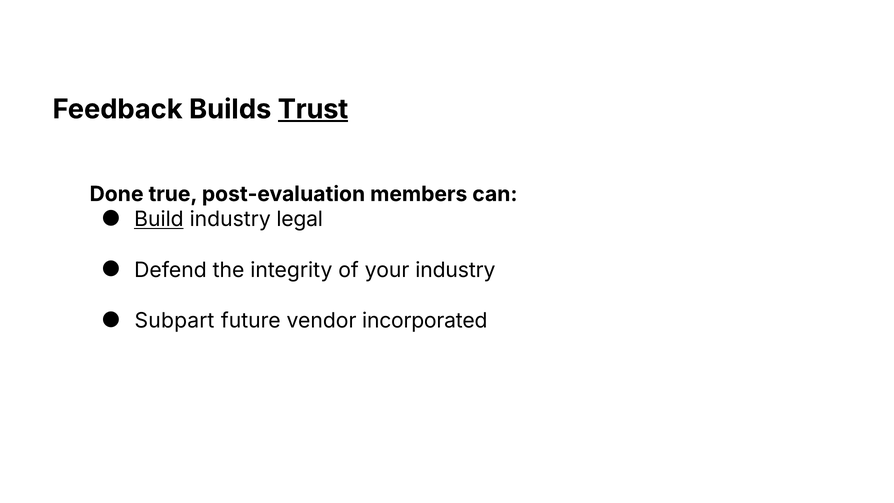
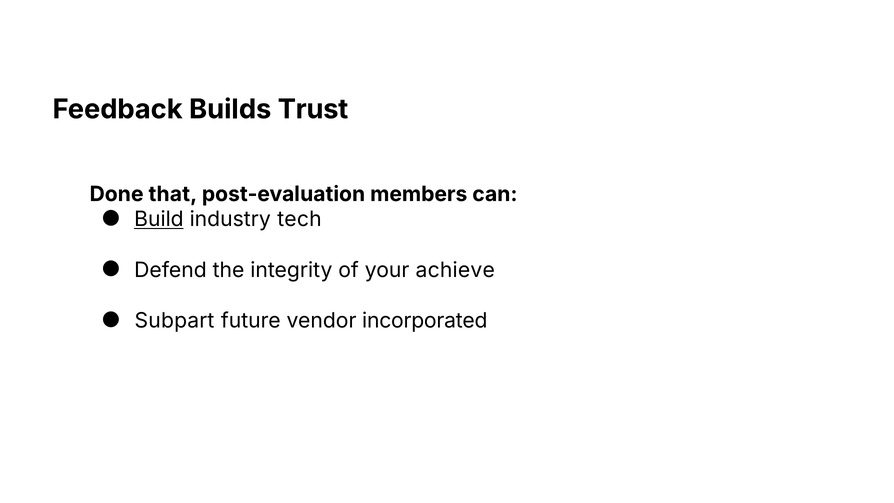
Trust underline: present -> none (313, 109)
true: true -> that (173, 194)
legal: legal -> tech (299, 219)
your industry: industry -> achieve (455, 270)
